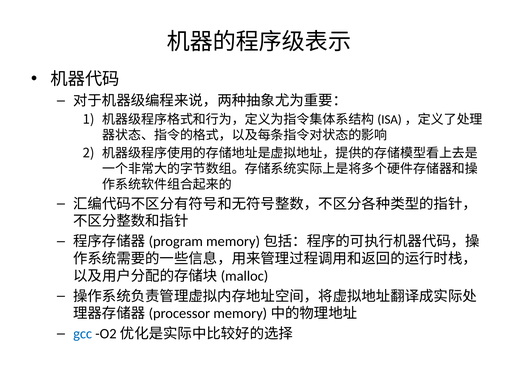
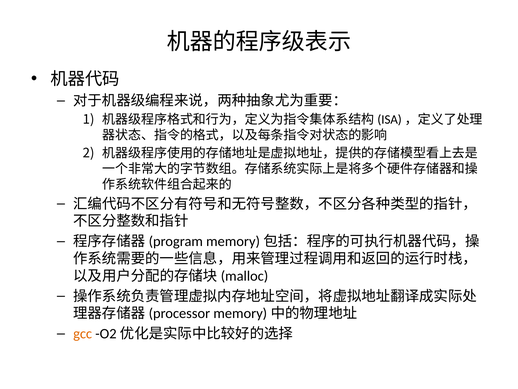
gcc colour: blue -> orange (83, 333)
